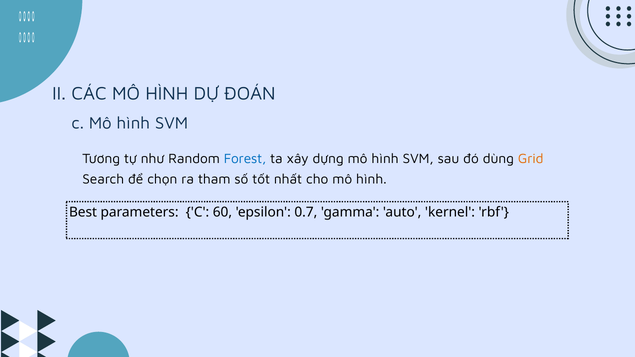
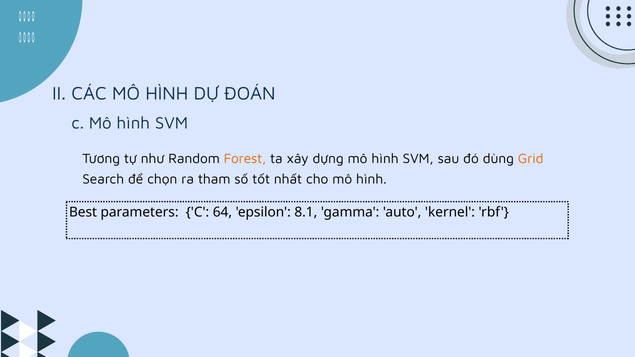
Forest colour: blue -> orange (245, 159)
60: 60 -> 64 (222, 212)
0.7: 0.7 -> 8.1 (306, 212)
